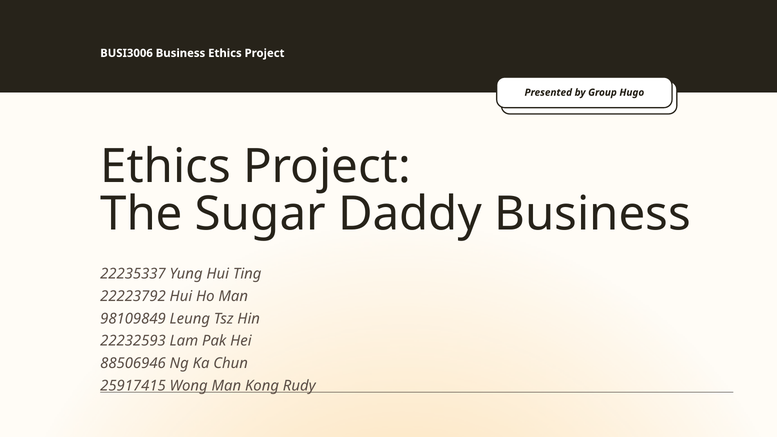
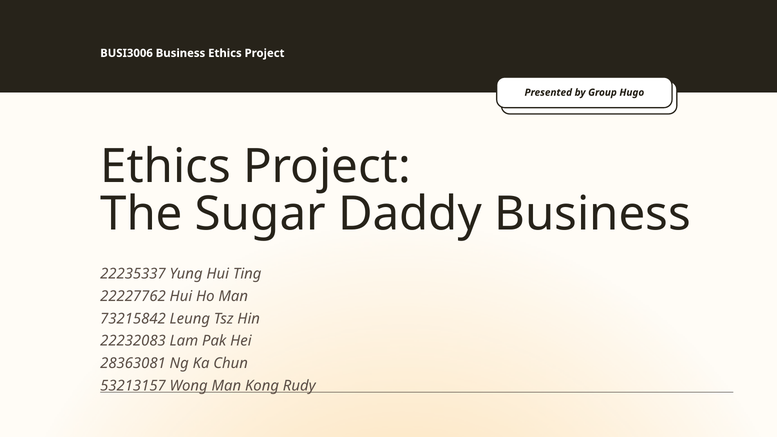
22223792: 22223792 -> 22227762 (133, 296)
98109849: 98109849 -> 73215842 (133, 319)
22232593: 22232593 -> 22232083 (133, 341)
88506946: 88506946 -> 28363081 (133, 363)
25917415: 25917415 -> 53213157 (133, 386)
